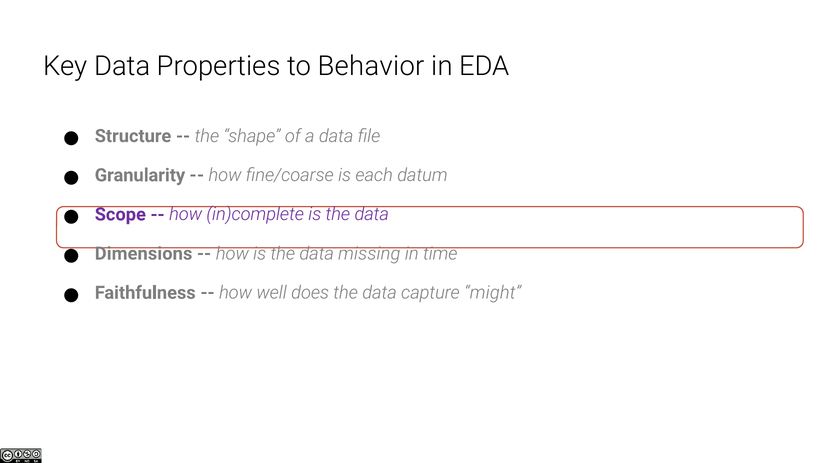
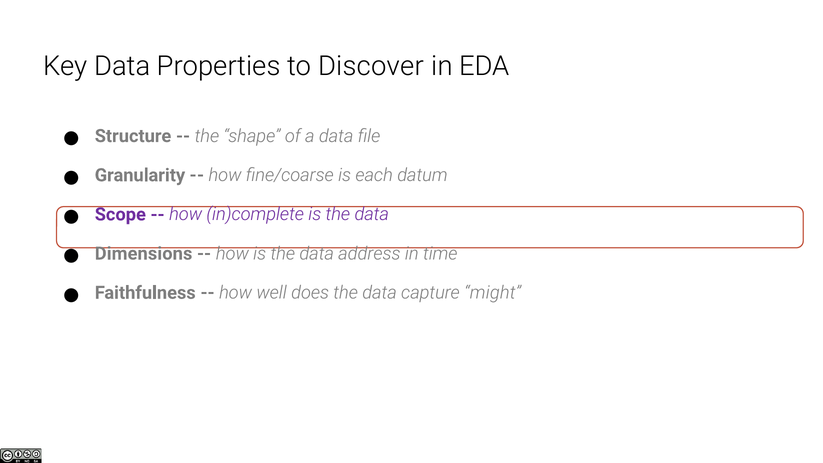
Behavior: Behavior -> Discover (371, 66)
missing: missing -> address (369, 254)
